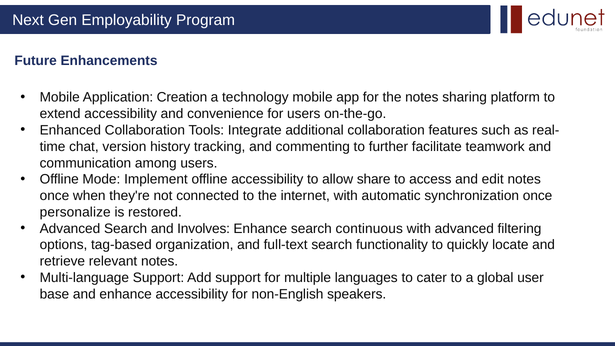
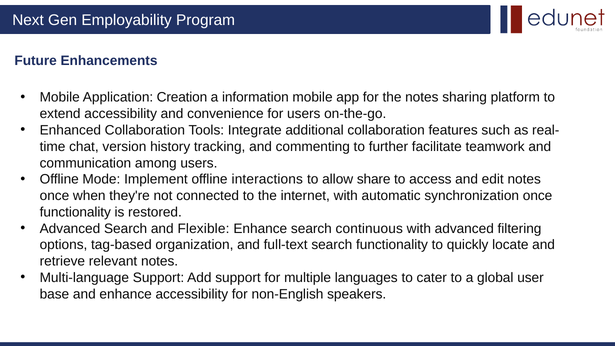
technology: technology -> information (255, 97)
offline accessibility: accessibility -> interactions (267, 179)
personalize: personalize -> functionality (75, 212)
Involves: Involves -> Flexible (203, 229)
